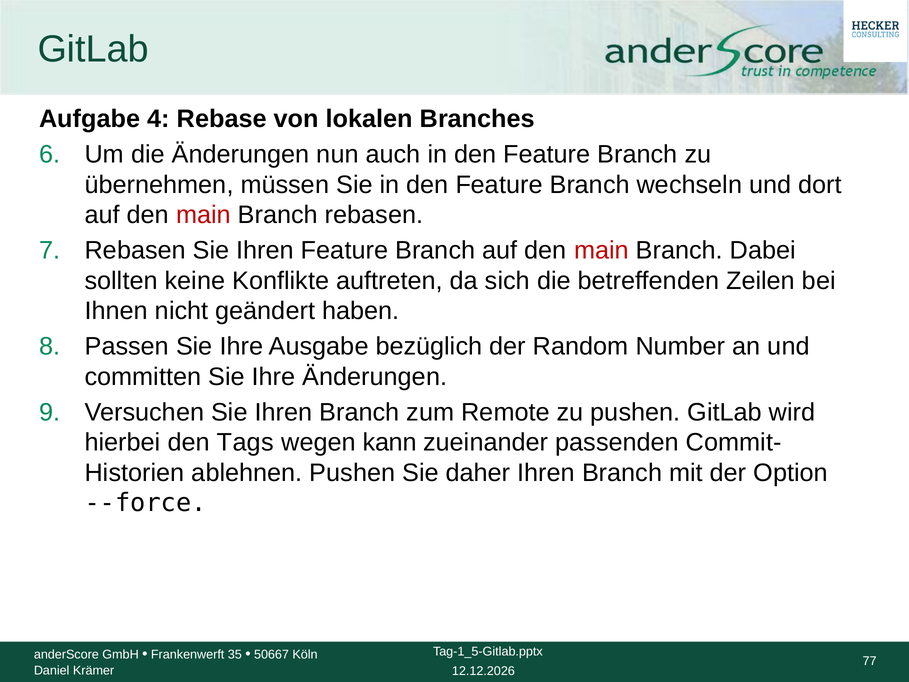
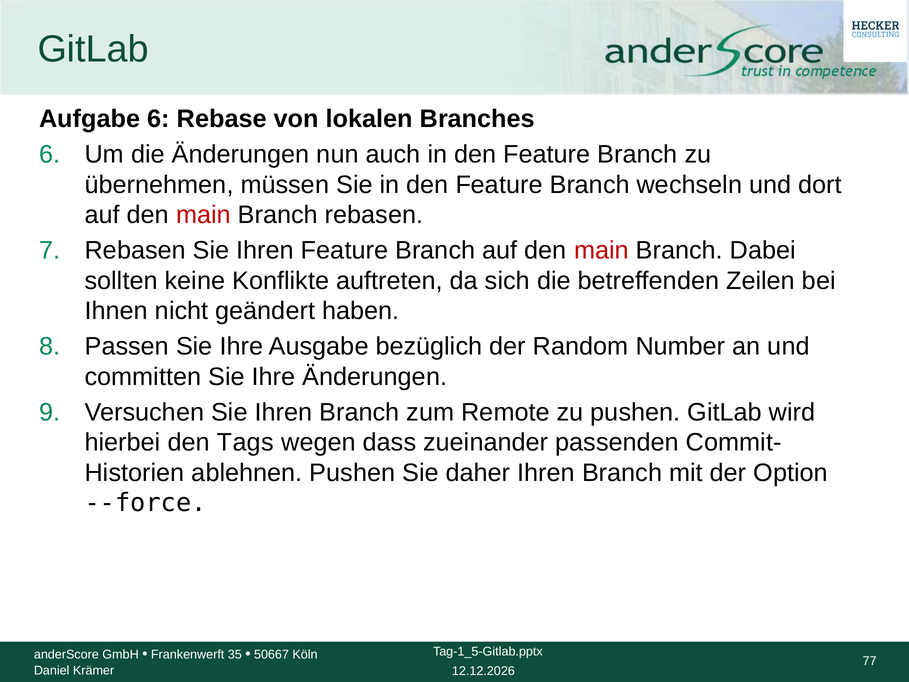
Aufgabe 4: 4 -> 6 (159, 119)
kann: kann -> dass (390, 442)
